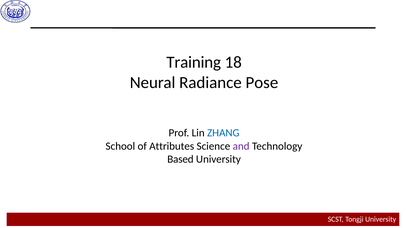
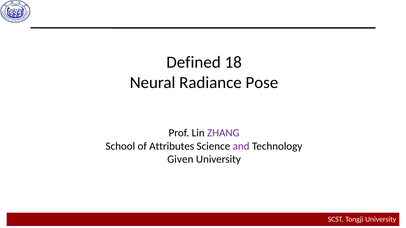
Training: Training -> Defined (194, 62)
ZHANG colour: blue -> purple (223, 133)
Based: Based -> Given (180, 160)
